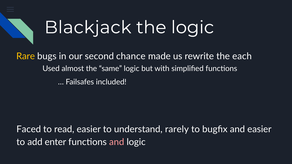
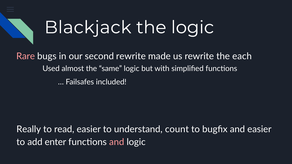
Rare colour: yellow -> pink (26, 56)
second chance: chance -> rewrite (131, 56)
Faced: Faced -> Really (29, 129)
rarely: rarely -> count (177, 129)
